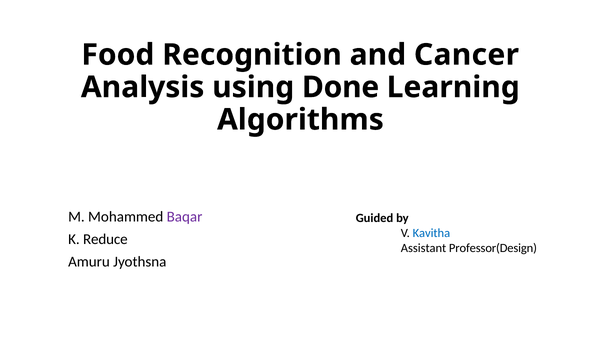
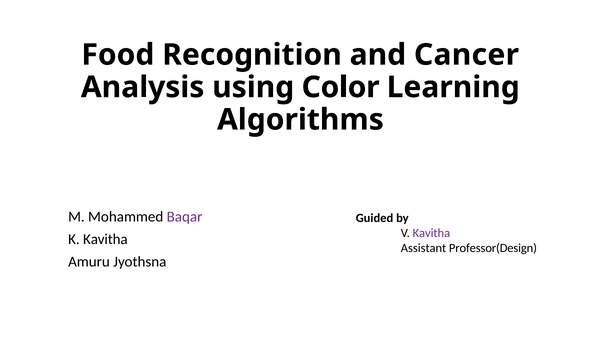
Done: Done -> Color (341, 87)
Kavitha colour: blue -> purple (431, 233)
K Reduce: Reduce -> Kavitha (105, 240)
